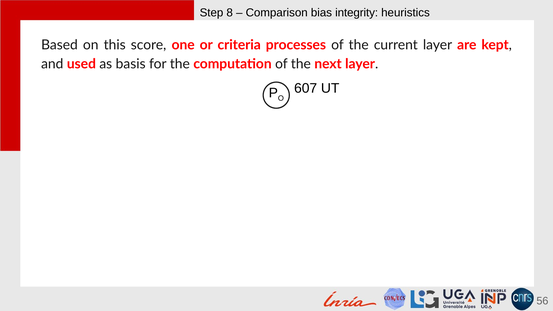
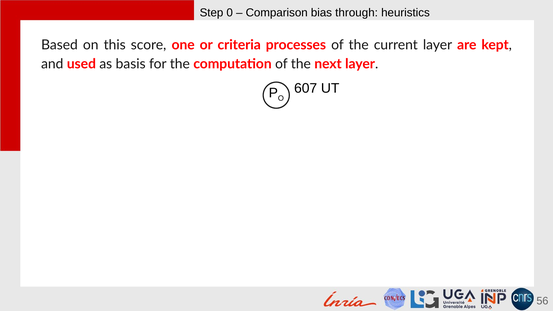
8: 8 -> 0 (230, 13)
integrity: integrity -> through (357, 13)
